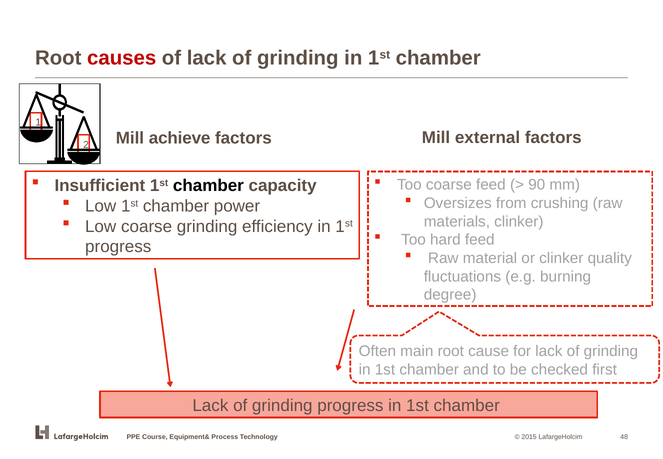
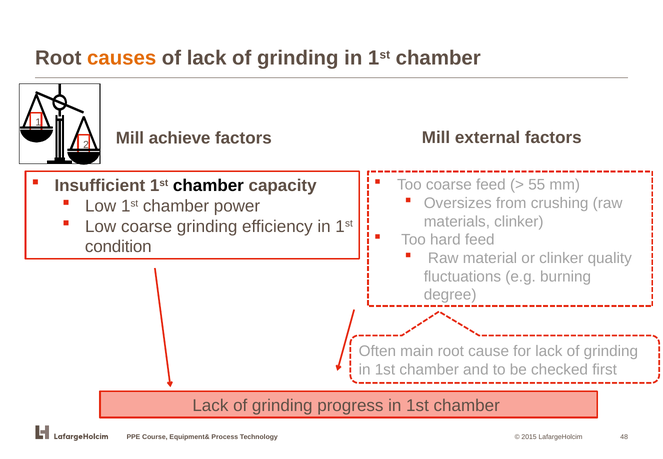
causes colour: red -> orange (122, 58)
90: 90 -> 55 (537, 185)
progress: progress -> condition (118, 247)
